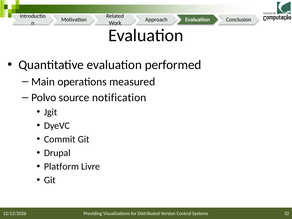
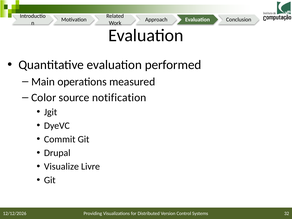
Polvo: Polvo -> Color (44, 98)
Platform: Platform -> Visualize (61, 167)
